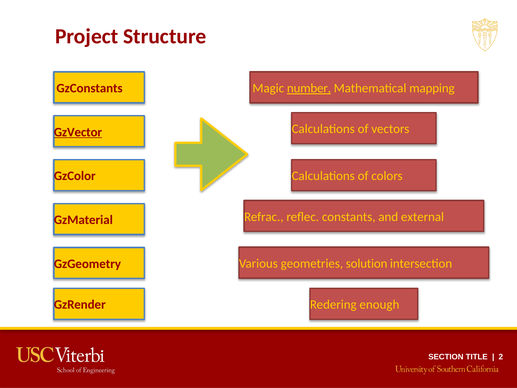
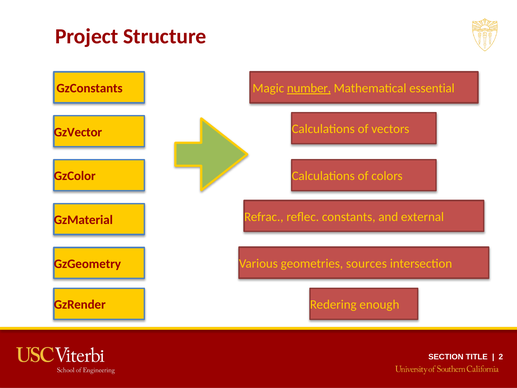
mapping: mapping -> essential (432, 88)
GzVector underline: present -> none (78, 132)
solution: solution -> sources (366, 263)
